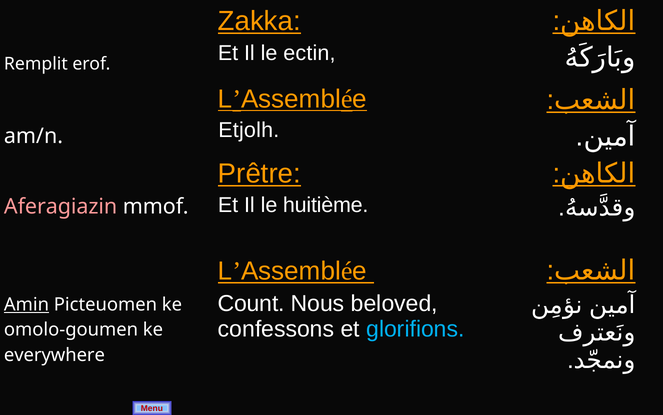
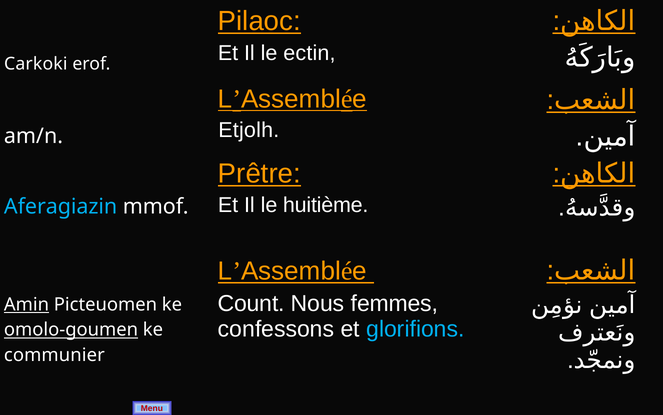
Zakka: Zakka -> Pilaoc (259, 21)
Remplit: Remplit -> Carkoki (36, 64)
Aferagiazin colour: pink -> light blue (61, 207)
beloved: beloved -> femmes (394, 303)
omolo-goumen underline: none -> present (71, 329)
everywhere: everywhere -> communier (54, 354)
